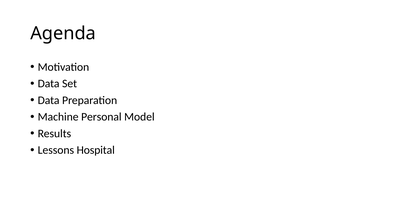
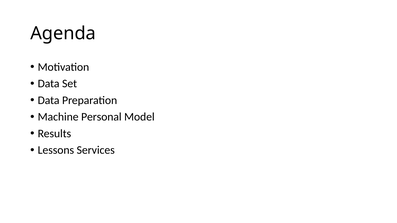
Hospital: Hospital -> Services (96, 150)
